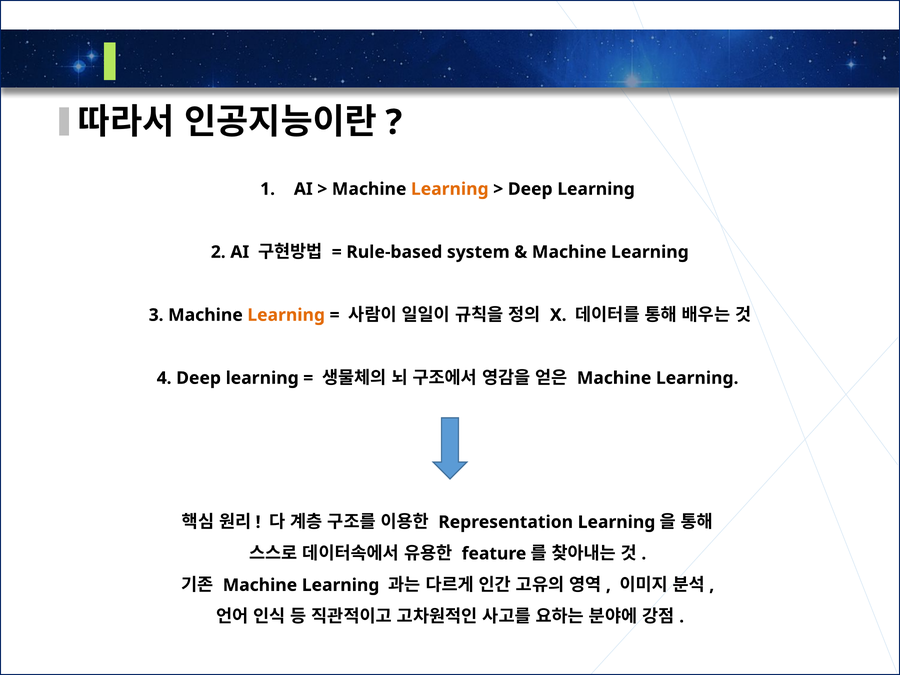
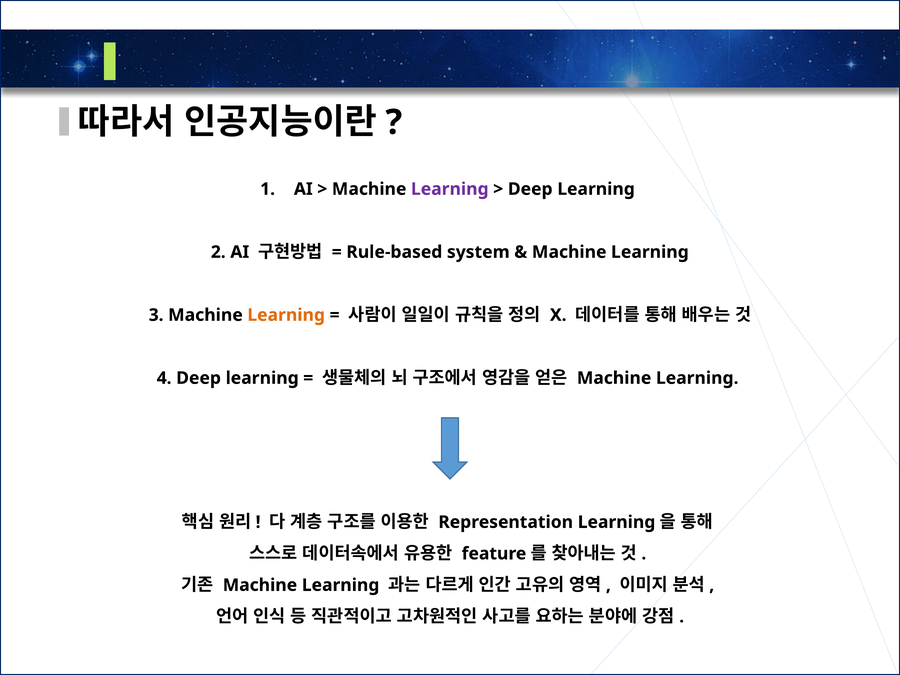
Learning colour: orange -> purple (450, 189)
